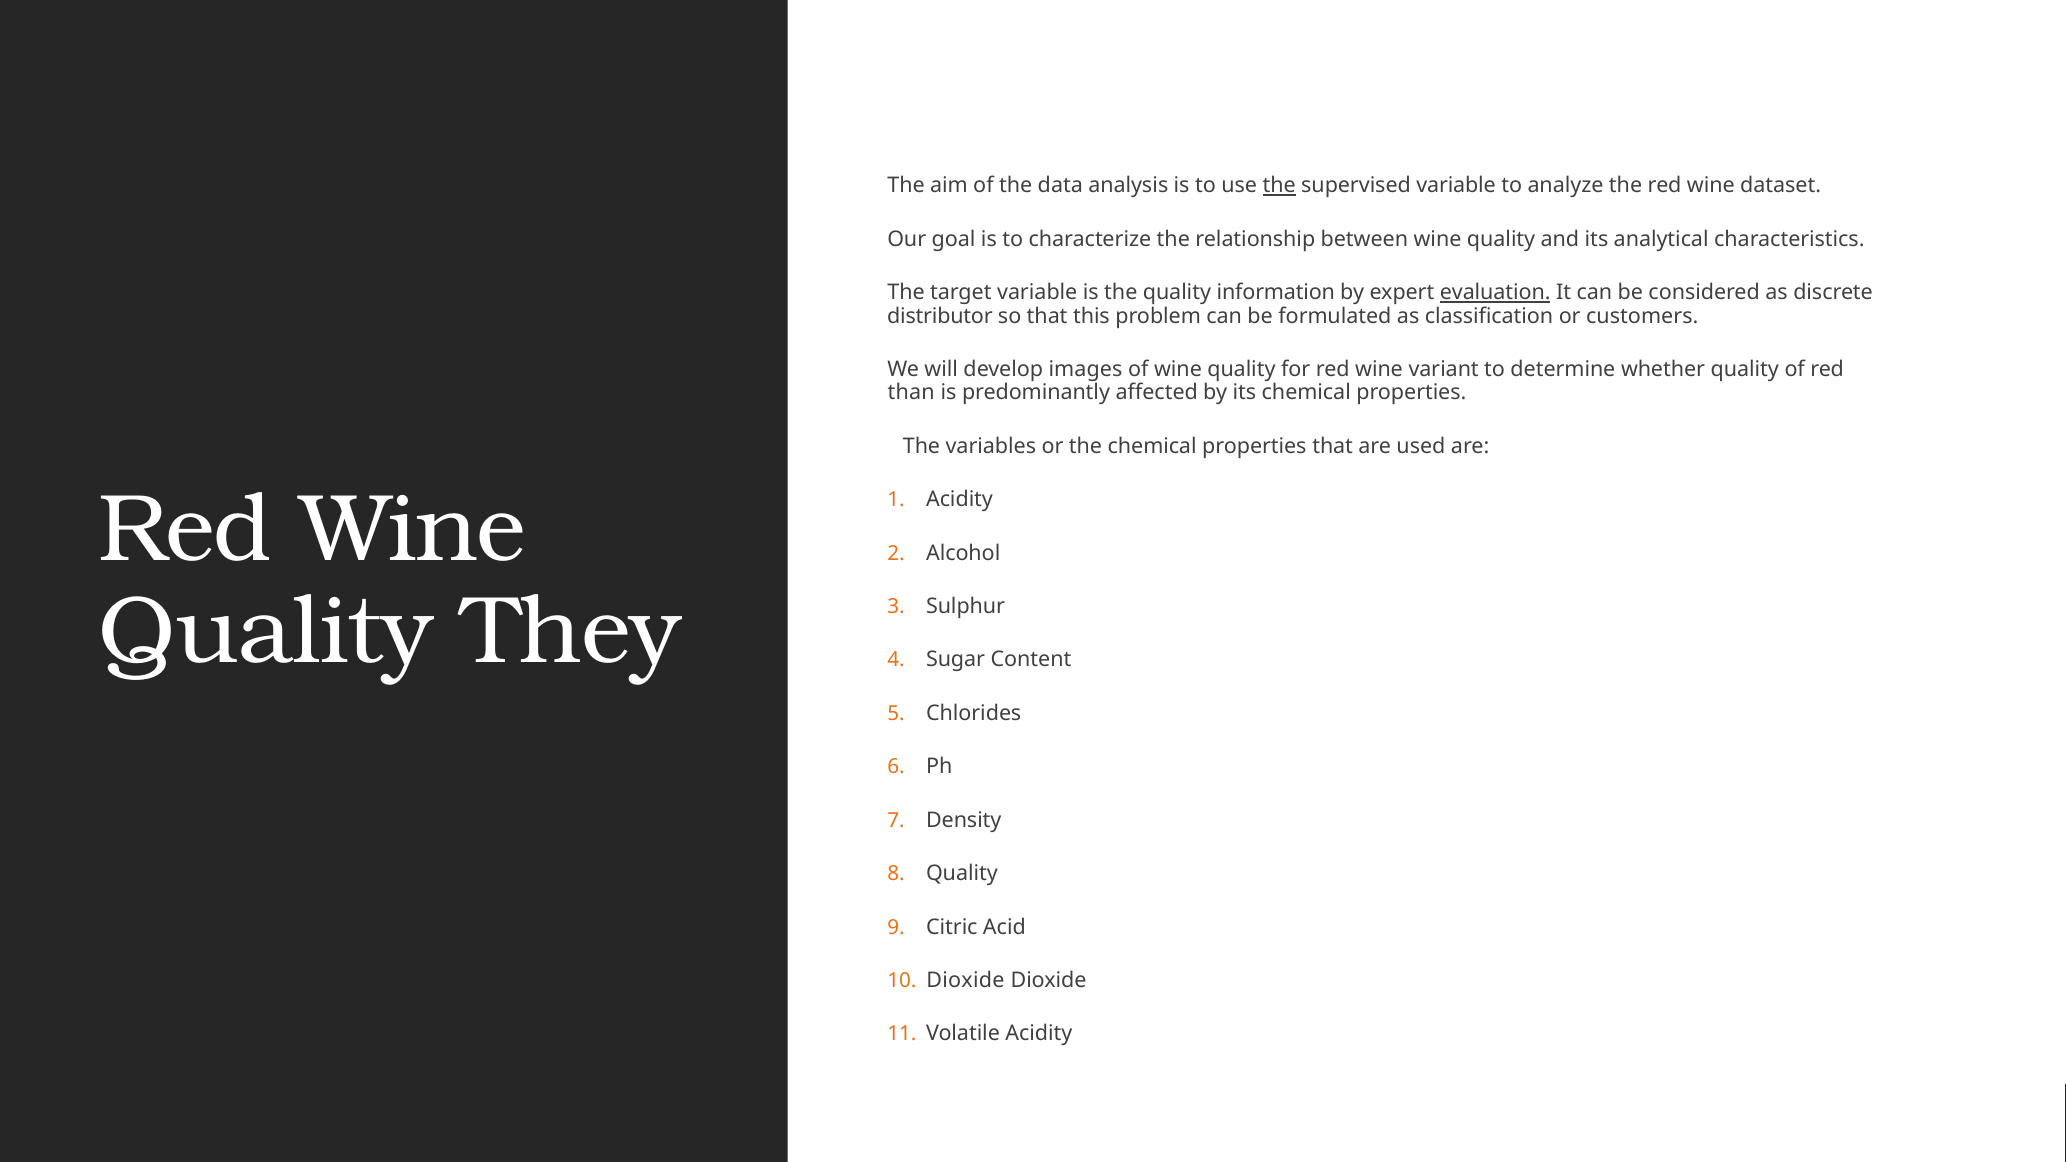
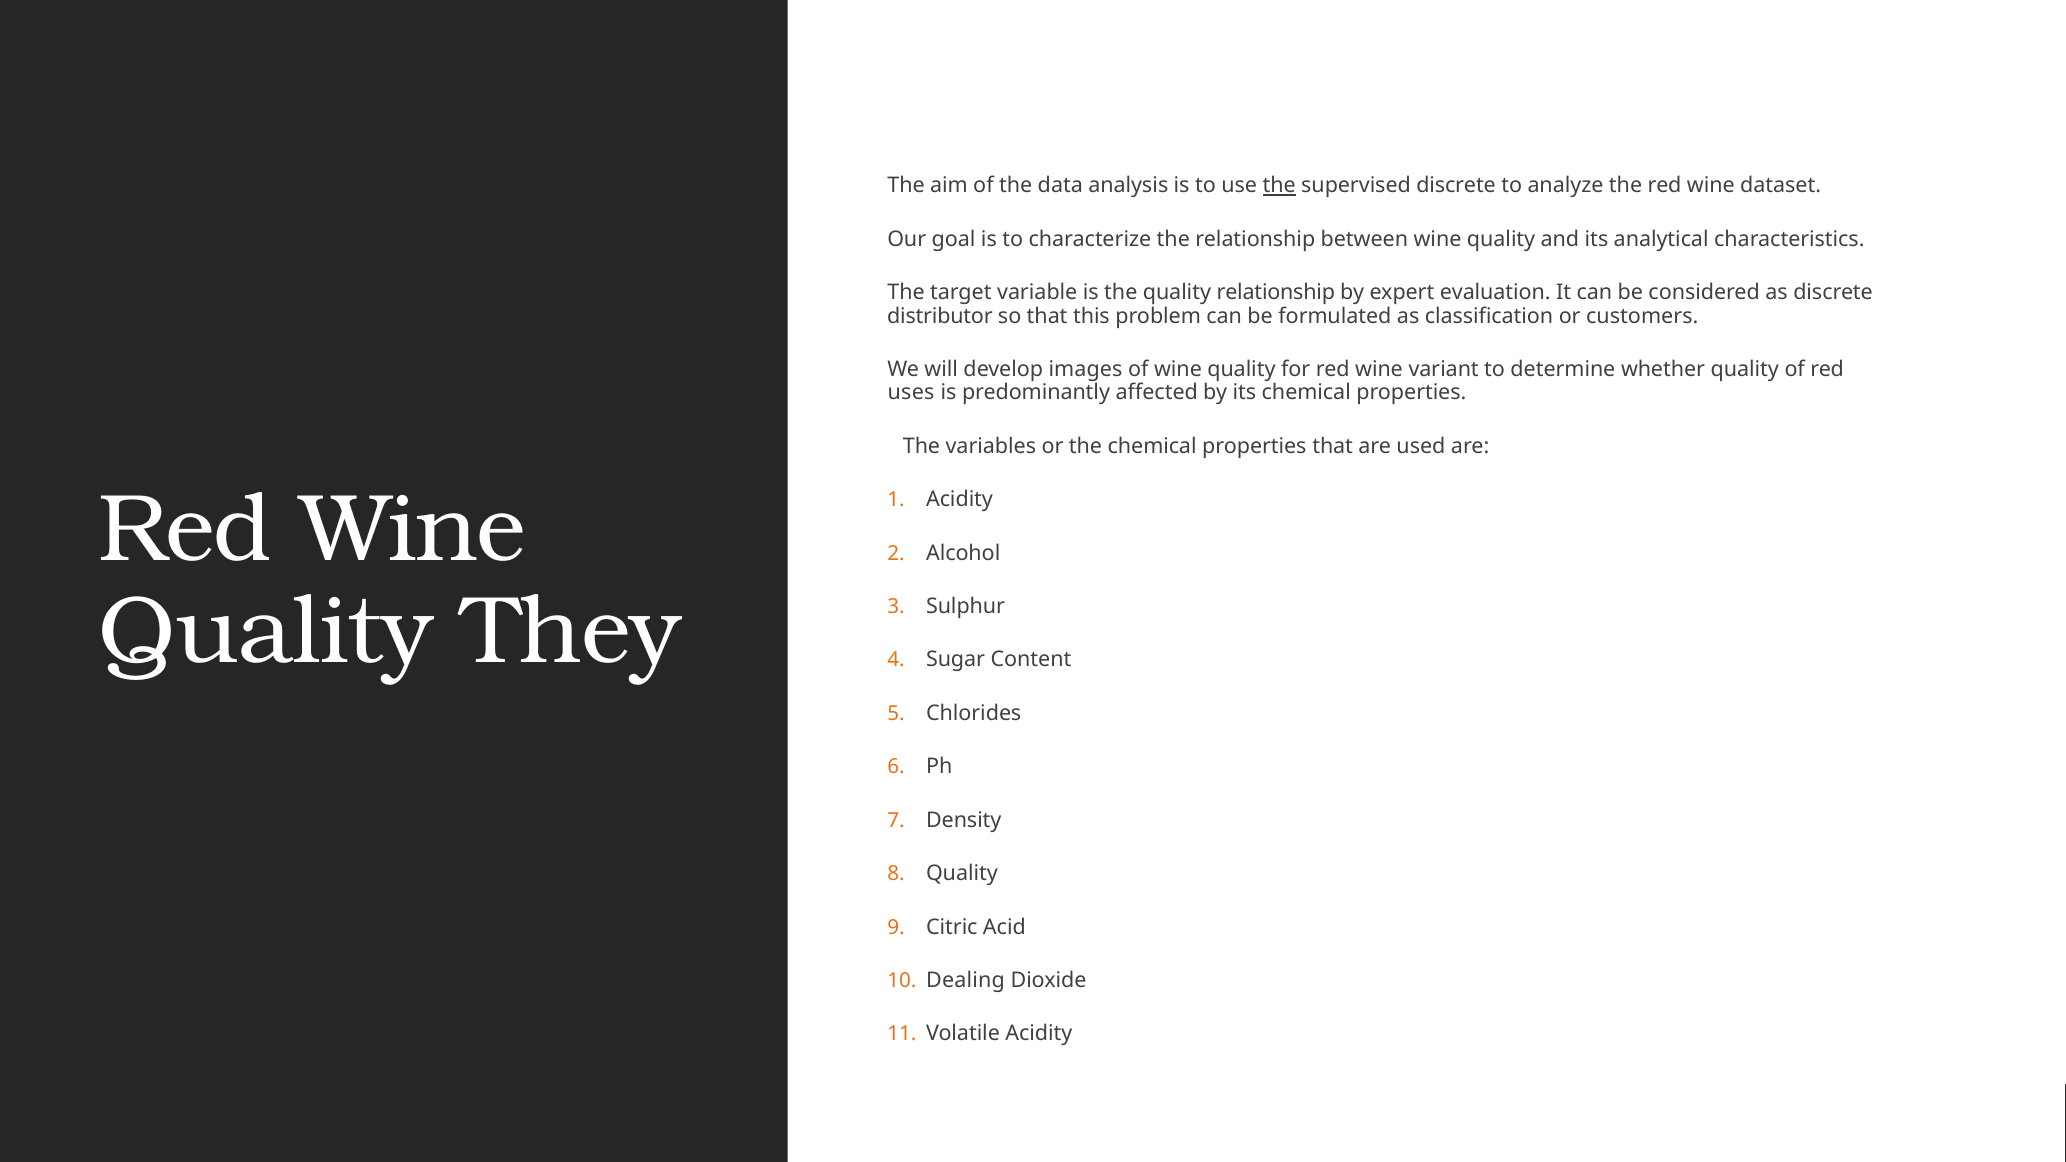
supervised variable: variable -> discrete (1456, 186)
quality information: information -> relationship (1276, 293)
evaluation underline: present -> none (1495, 293)
than: than -> uses (911, 393)
Dioxide: Dioxide -> Dealing (965, 981)
